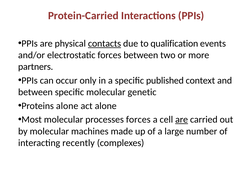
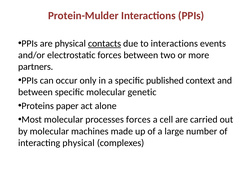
Protein-Carried: Protein-Carried -> Protein-Mulder (83, 16)
to qualification: qualification -> interactions (174, 43)
Proteins alone: alone -> paper (67, 106)
are underline: present -> none (182, 119)
interacting recently: recently -> physical (79, 143)
